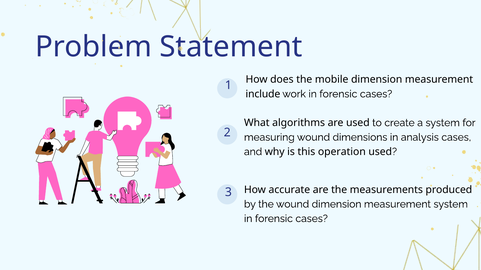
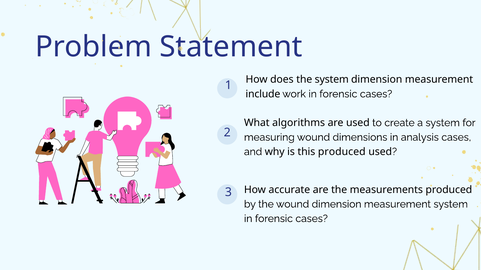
the mobile: mobile -> system (332, 80)
this operation: operation -> produced (342, 152)
